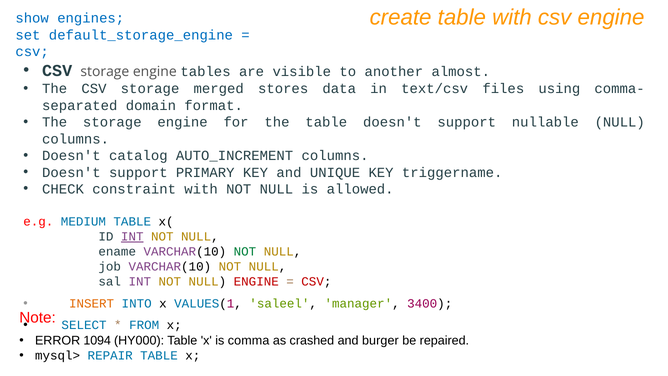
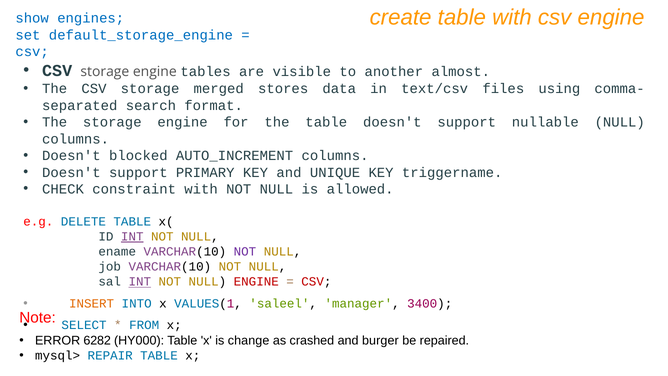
domain: domain -> search (151, 106)
catalog: catalog -> blocked (138, 156)
MEDIUM: MEDIUM -> DELETE (83, 222)
NOT colour: green -> purple (245, 252)
INT underline: none -> present (140, 282)
1094: 1094 -> 6282 (97, 341)
comma: comma -> change (249, 341)
